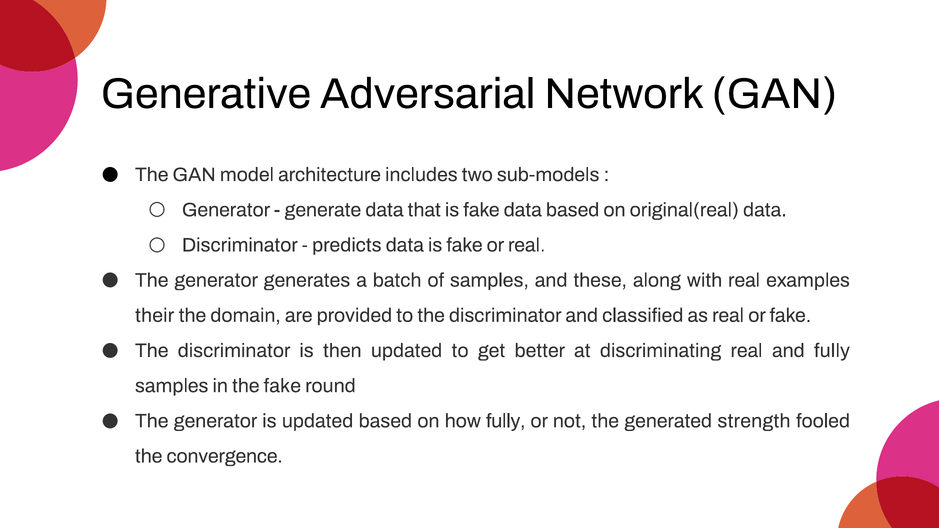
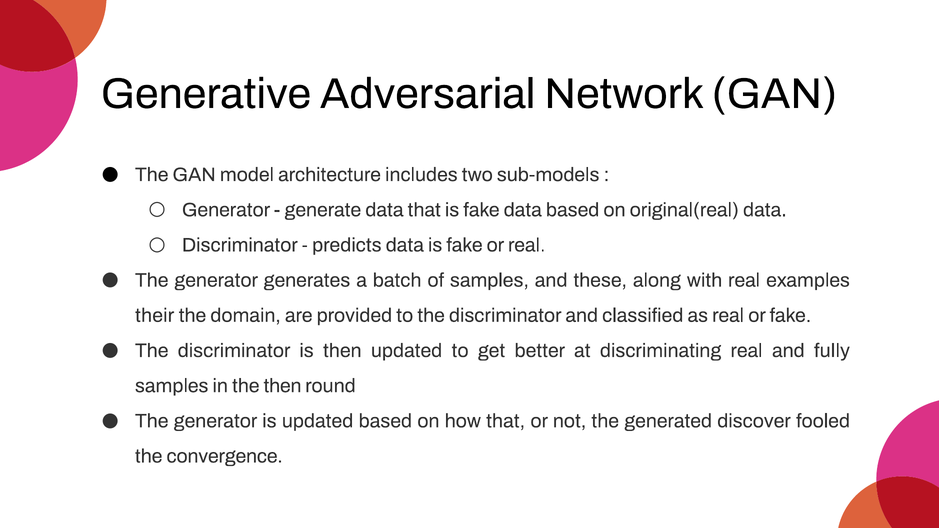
the fake: fake -> then (282, 386)
how fully: fully -> that (506, 421)
strength: strength -> discover (754, 421)
